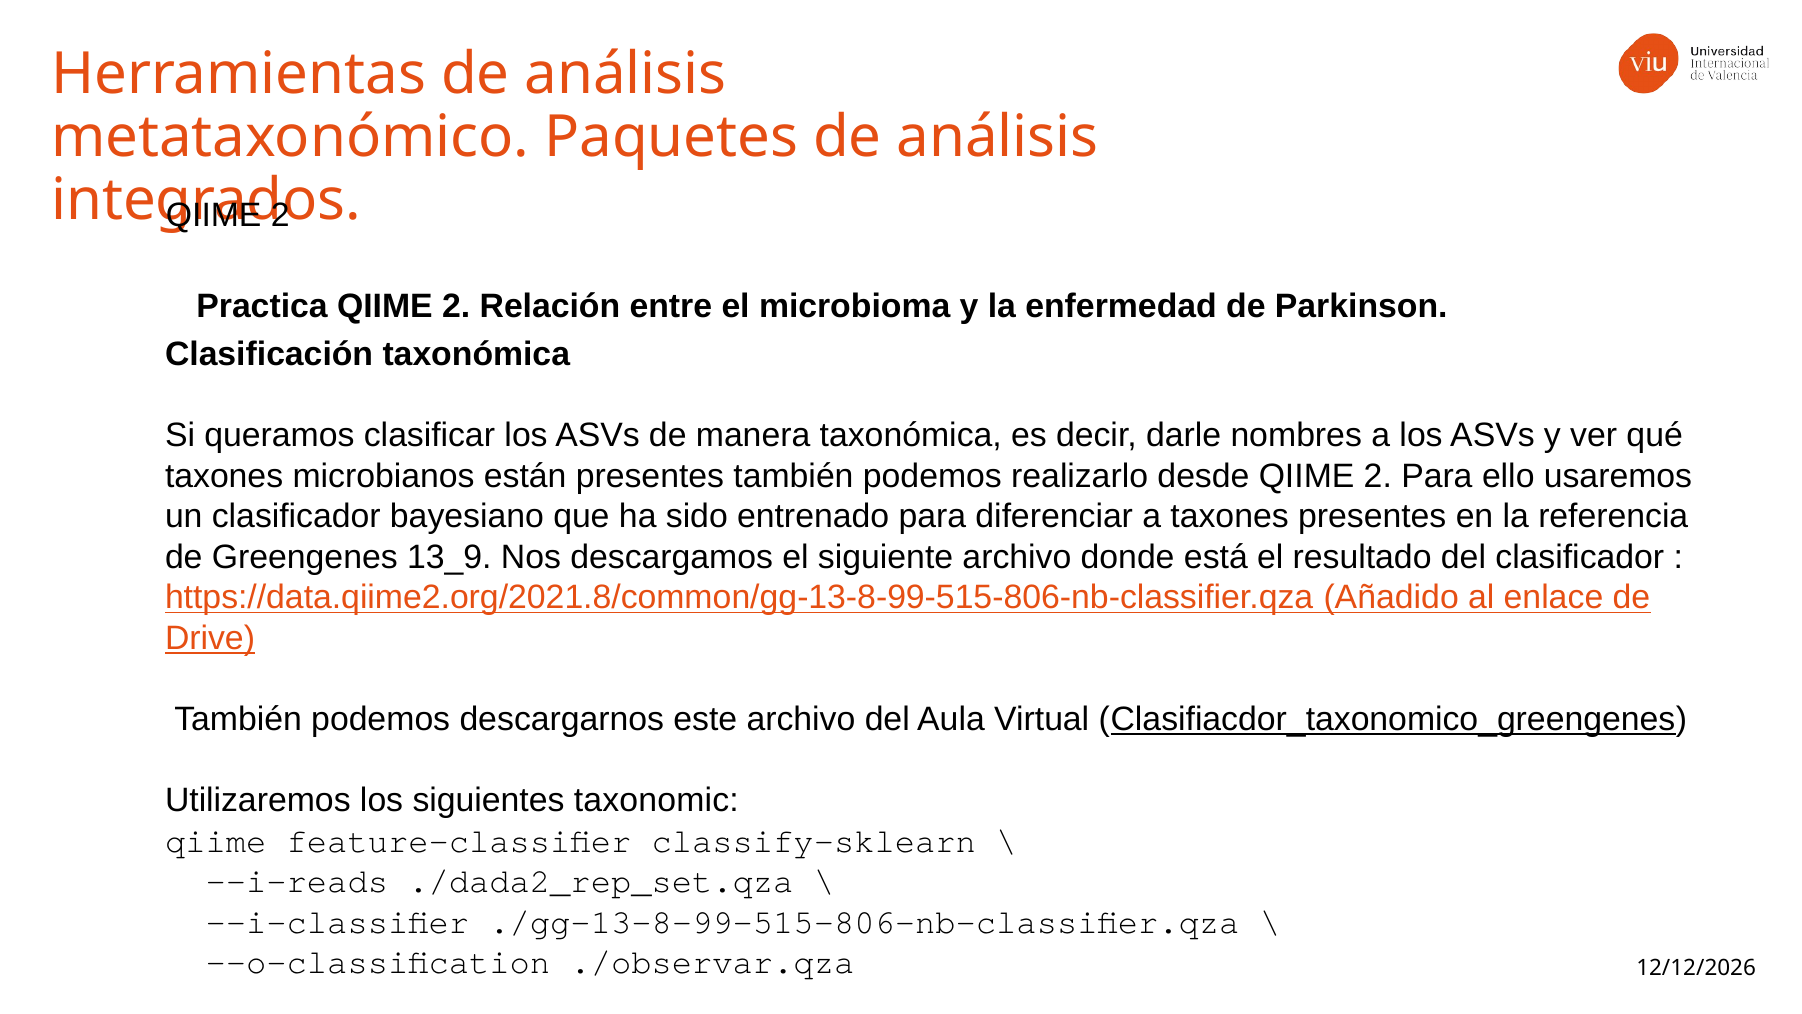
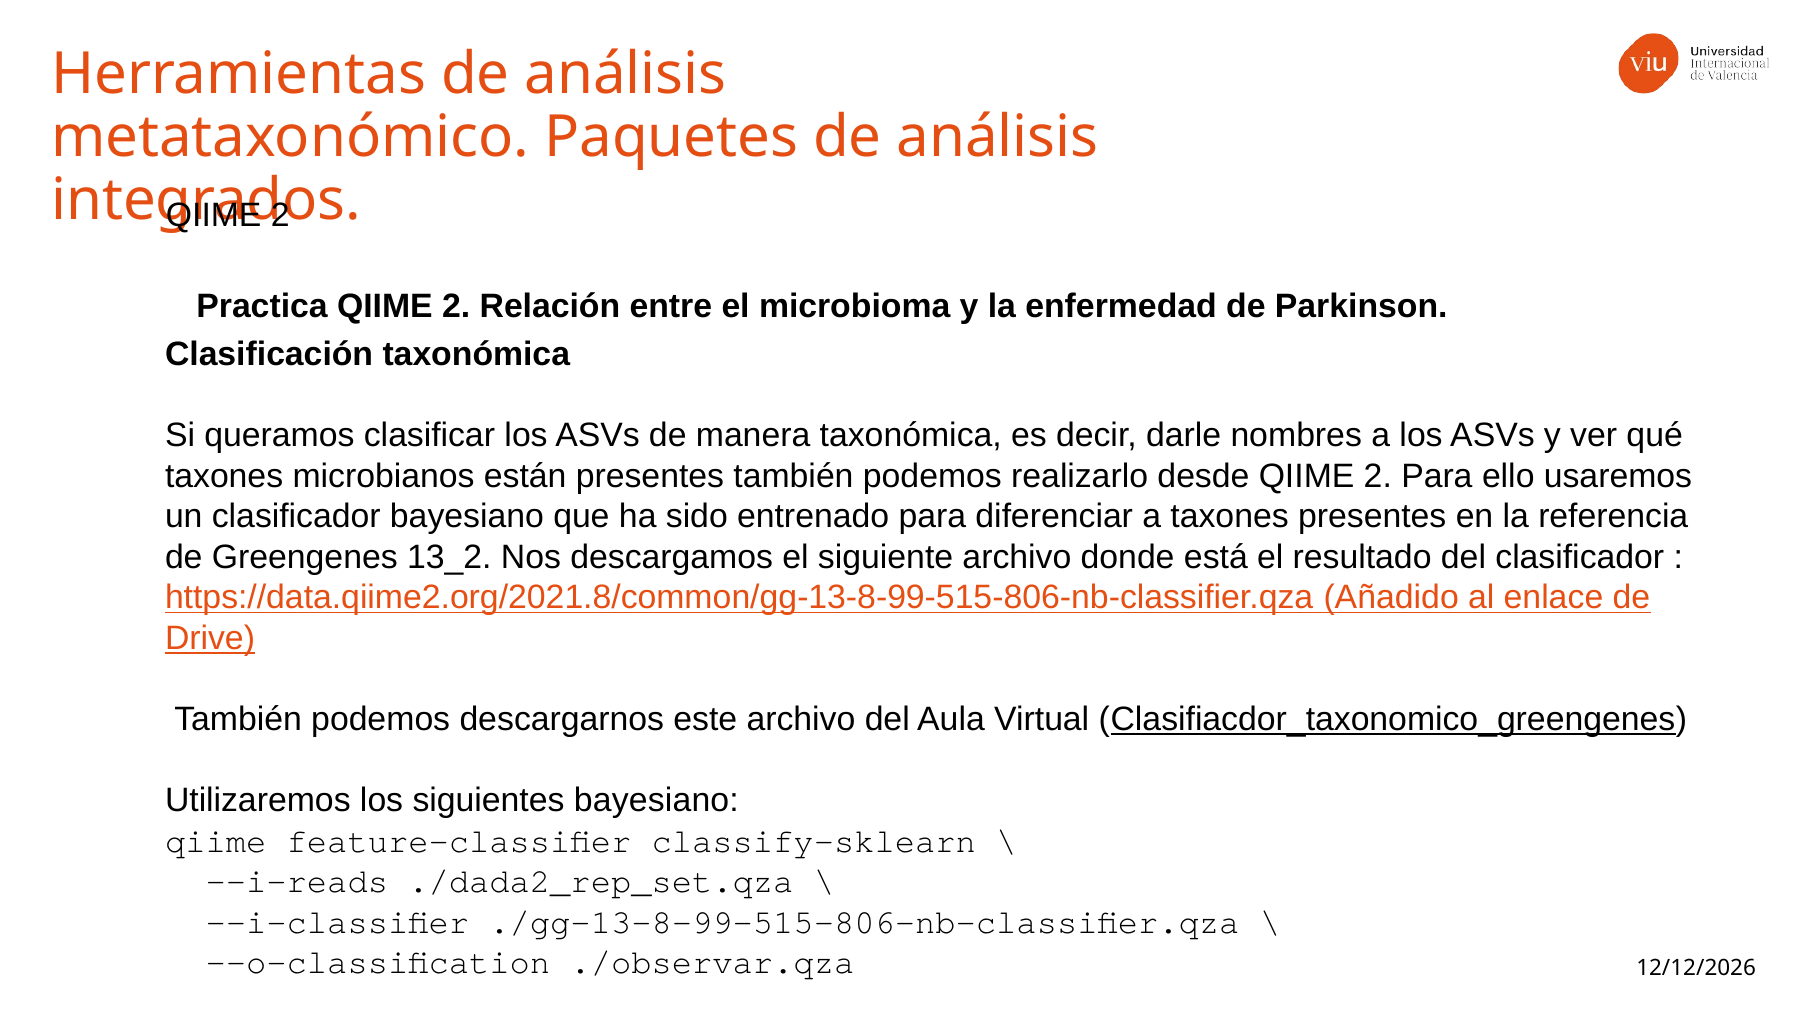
13_9: 13_9 -> 13_2 (449, 557)
siguientes taxonomic: taxonomic -> bayesiano (656, 800)
